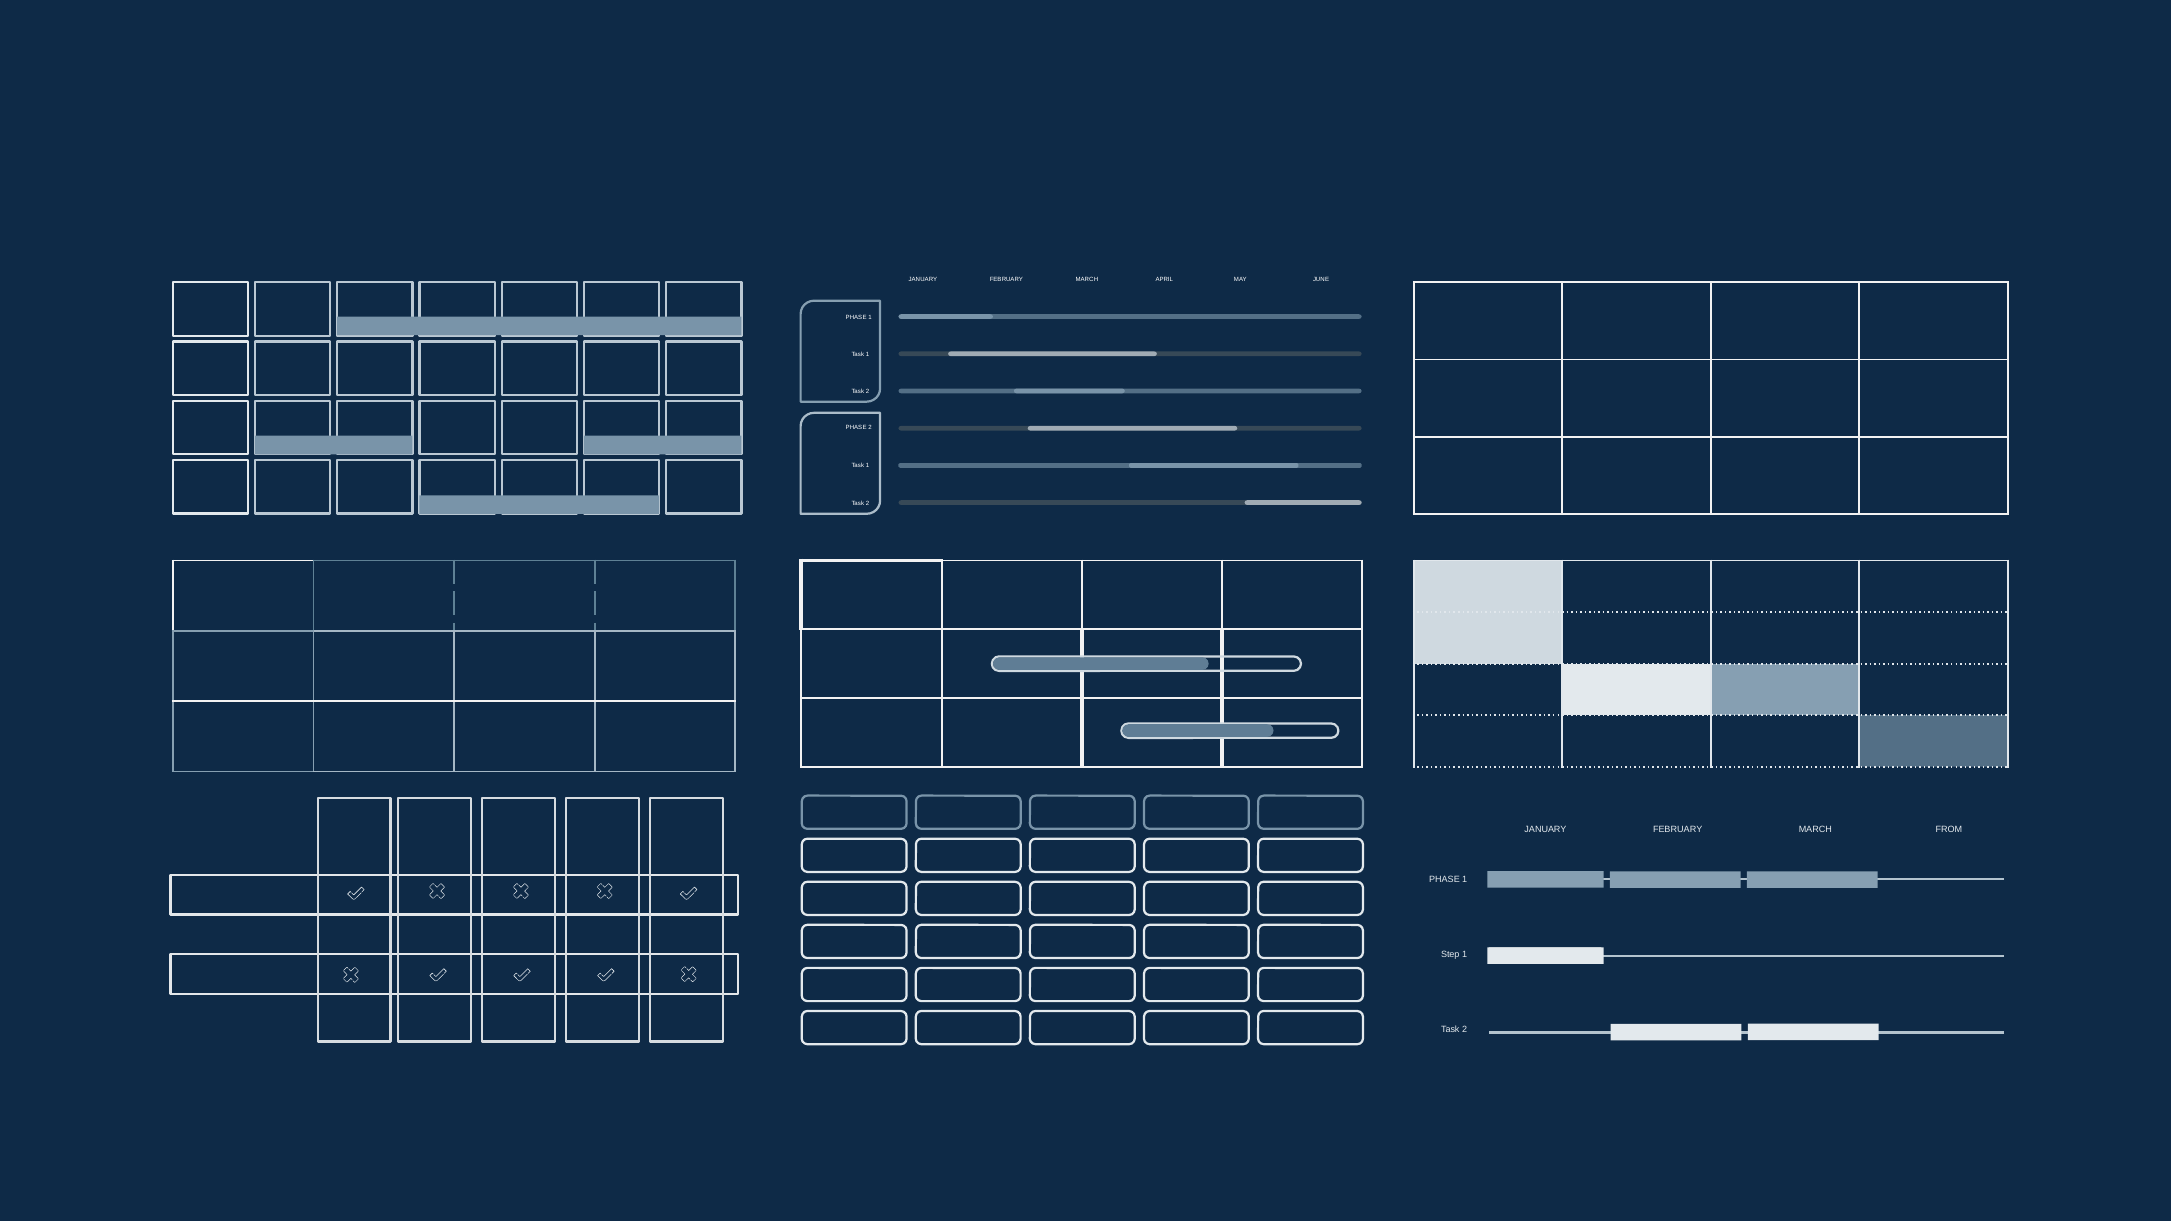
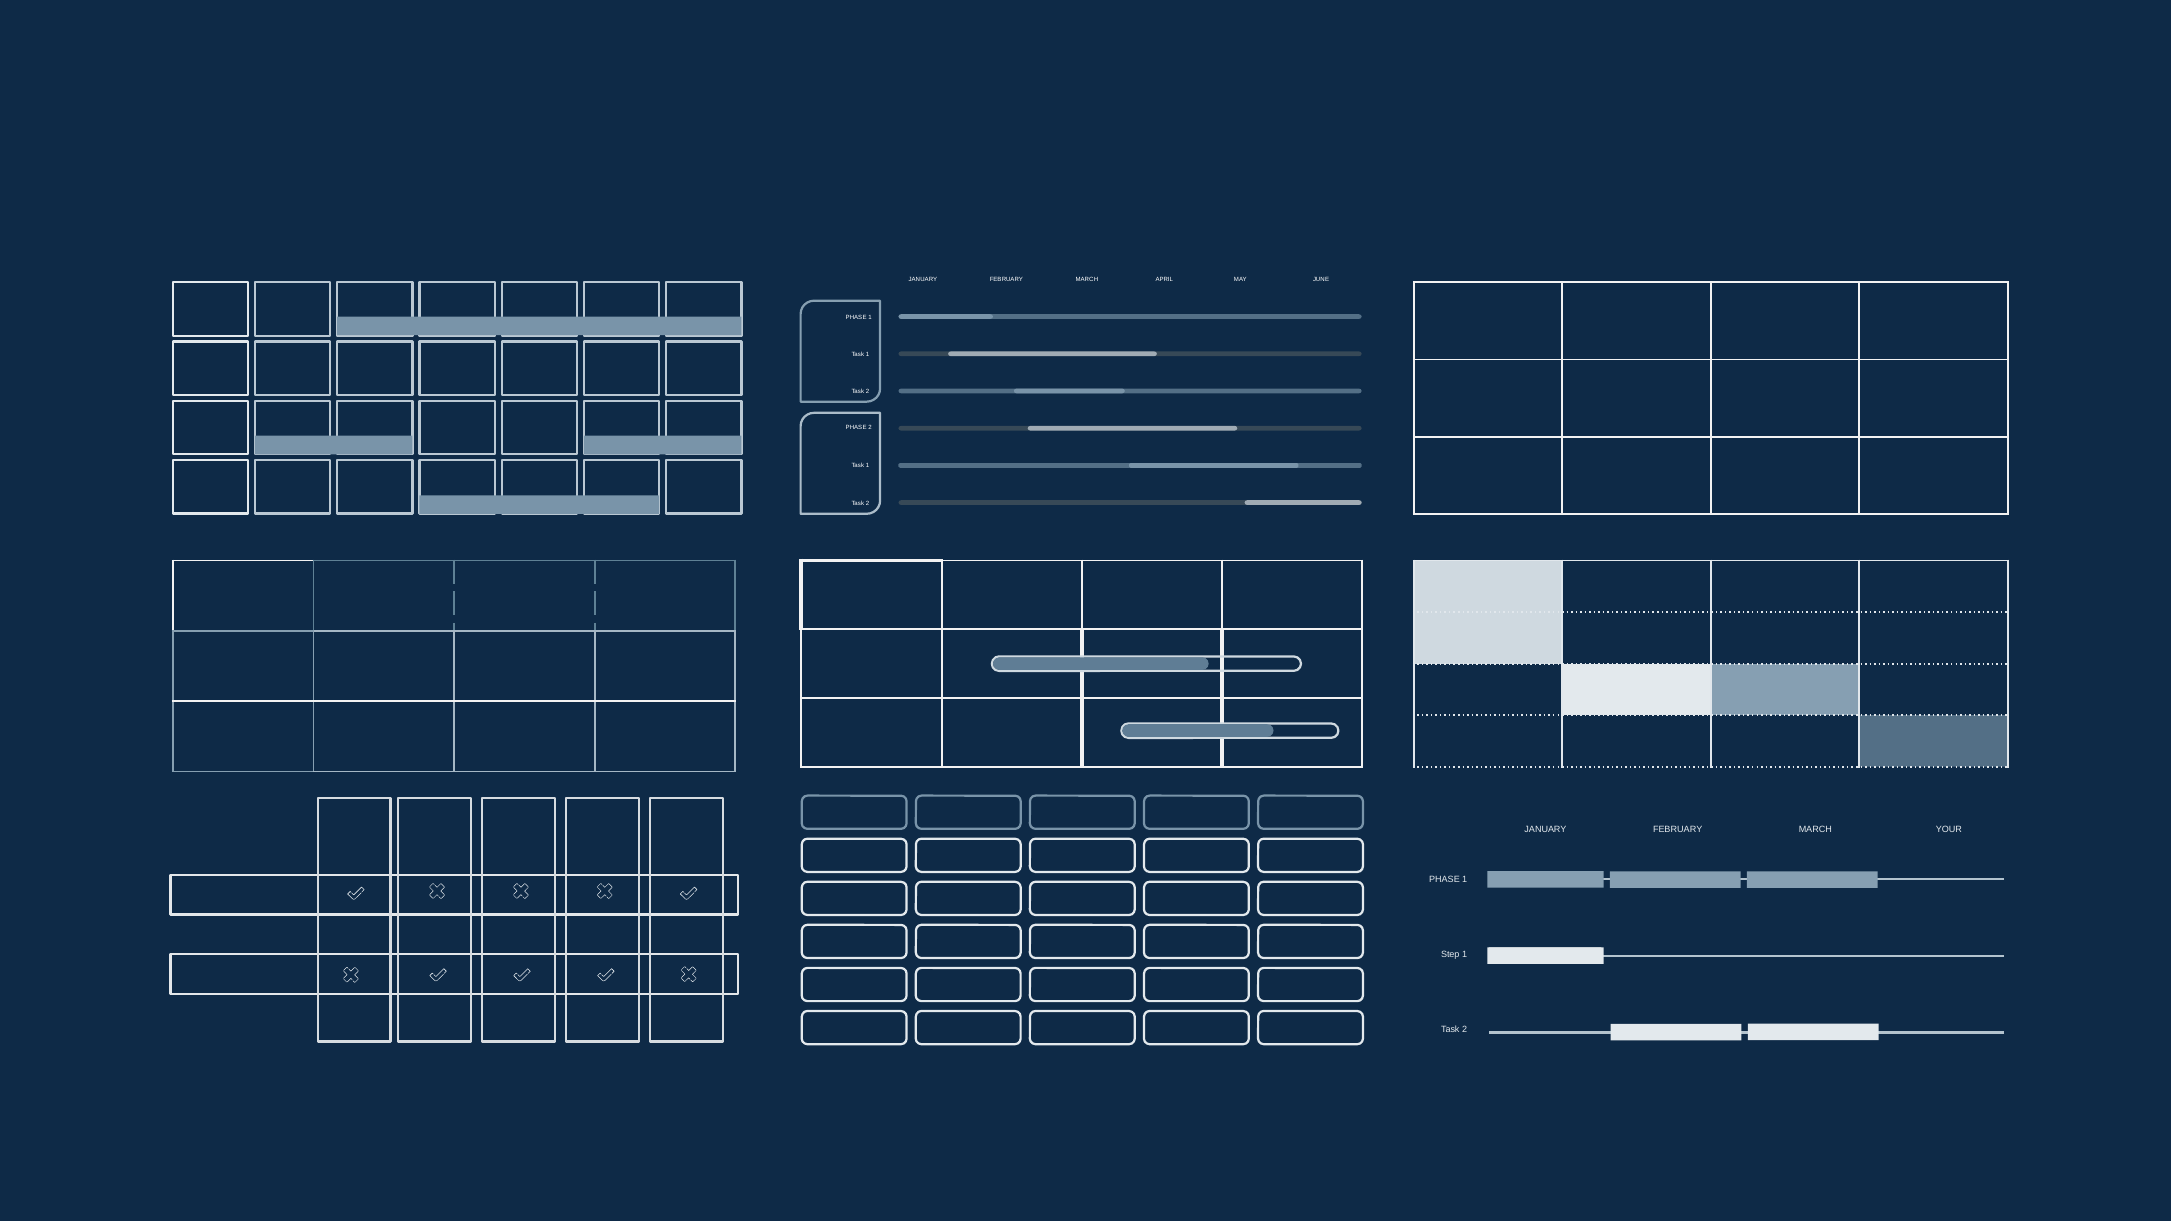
FROM: FROM -> YOUR (1949, 830)
